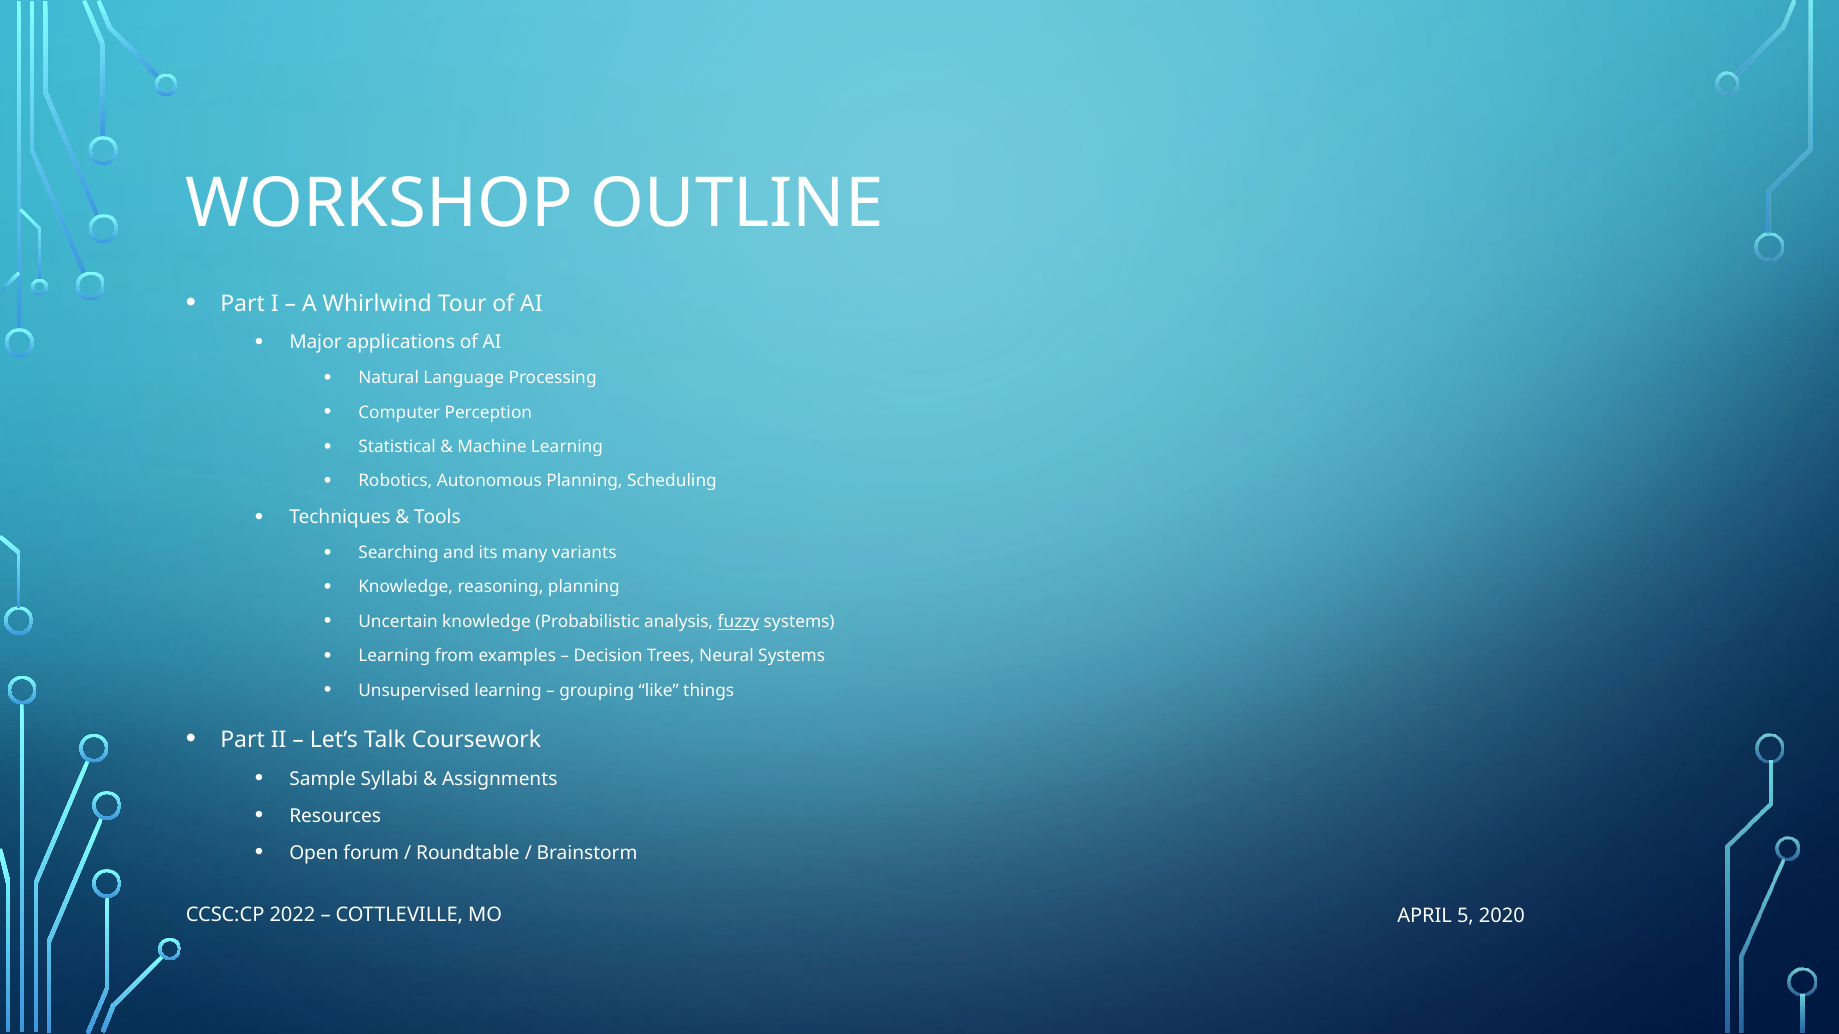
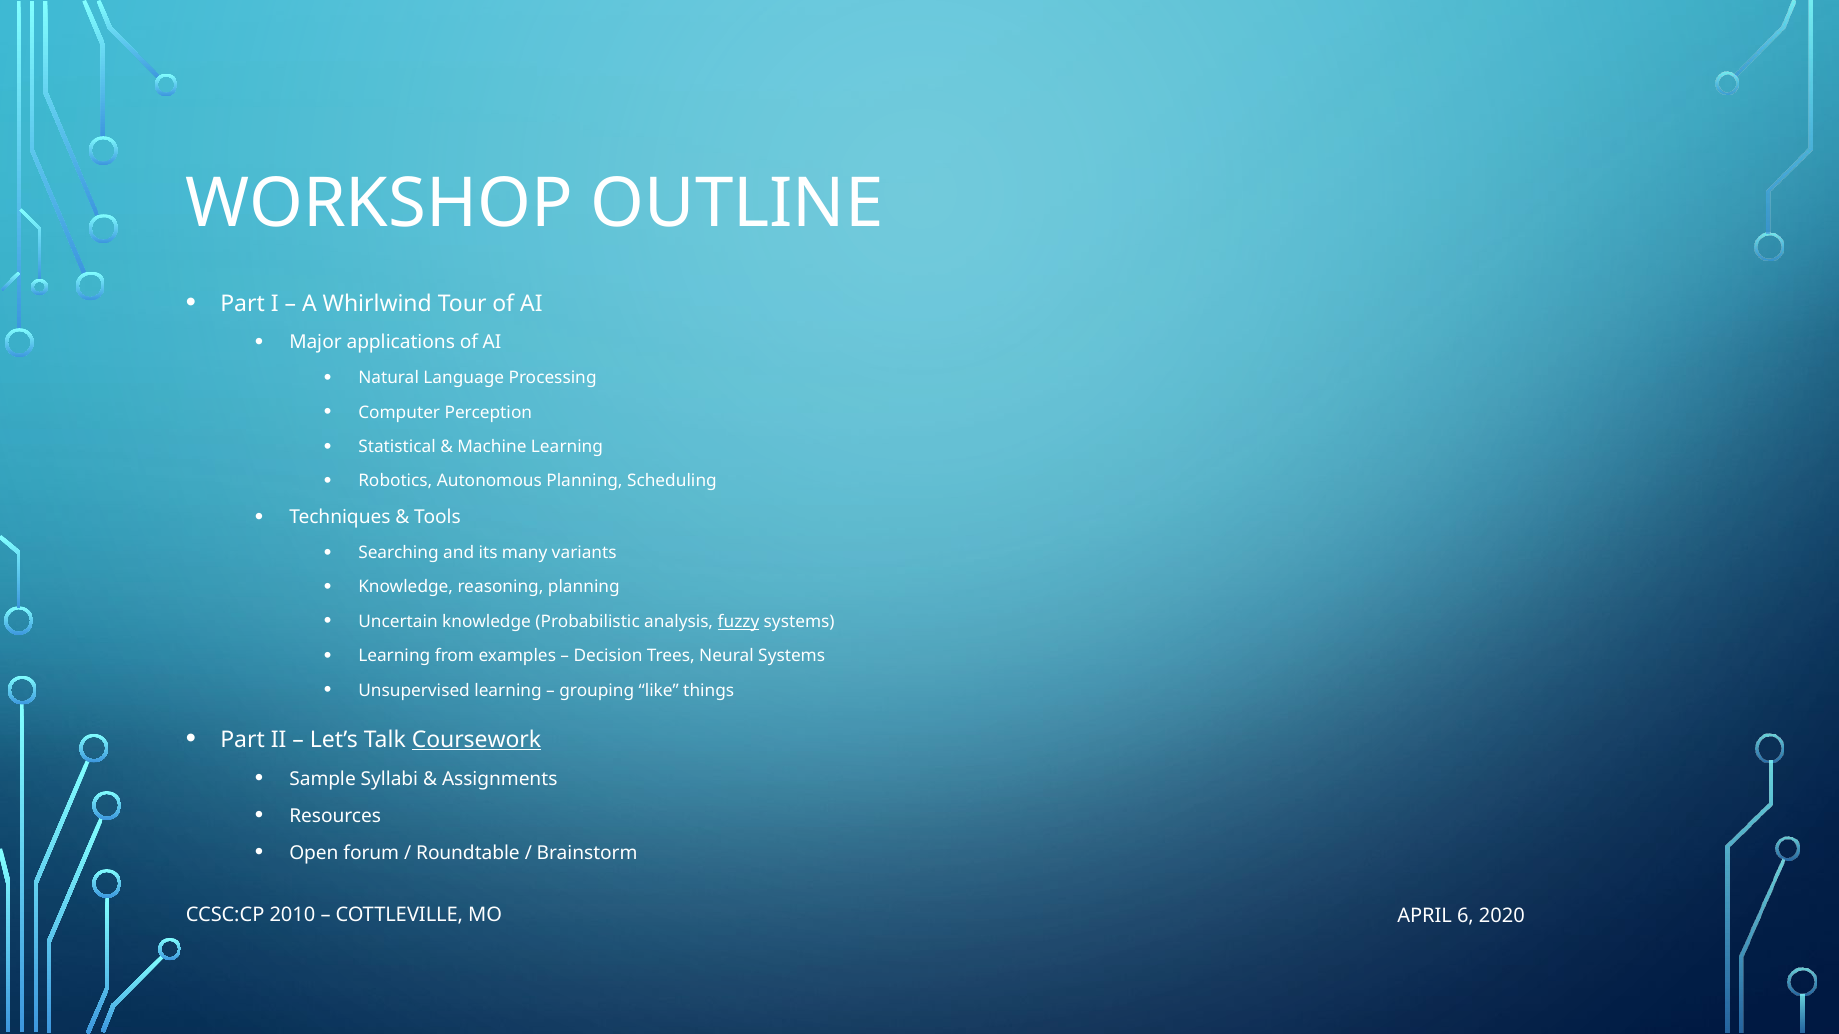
Coursework underline: none -> present (476, 740)
2022: 2022 -> 2010 (292, 915)
5: 5 -> 6 (1466, 916)
